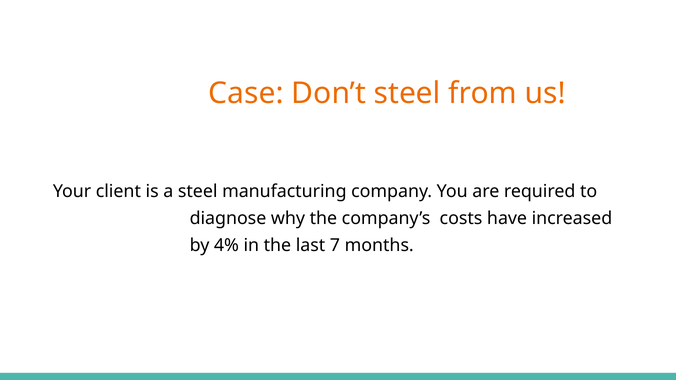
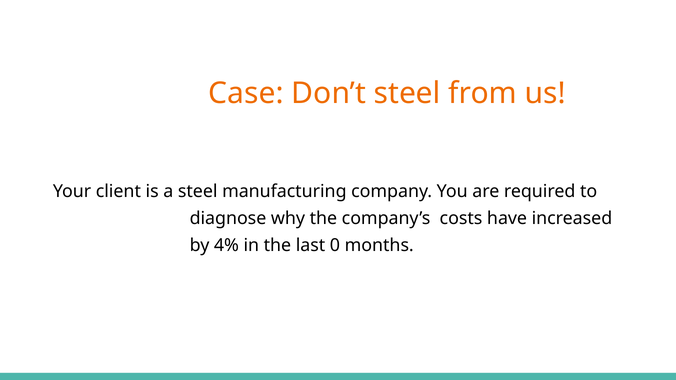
7: 7 -> 0 (335, 246)
